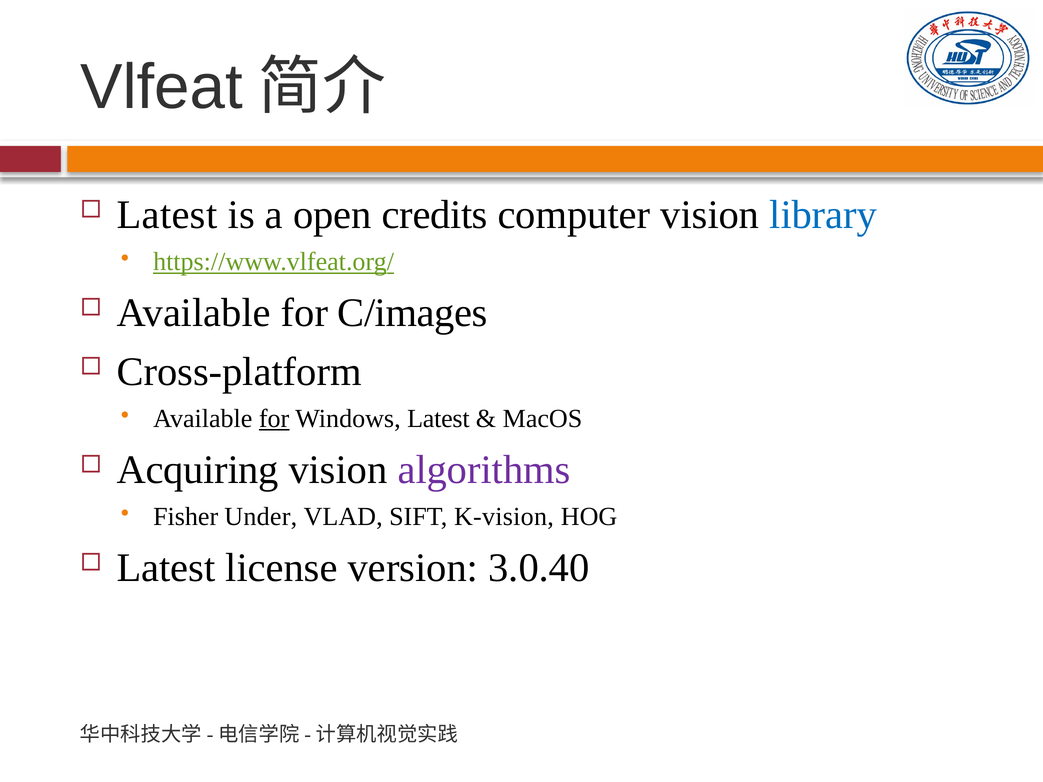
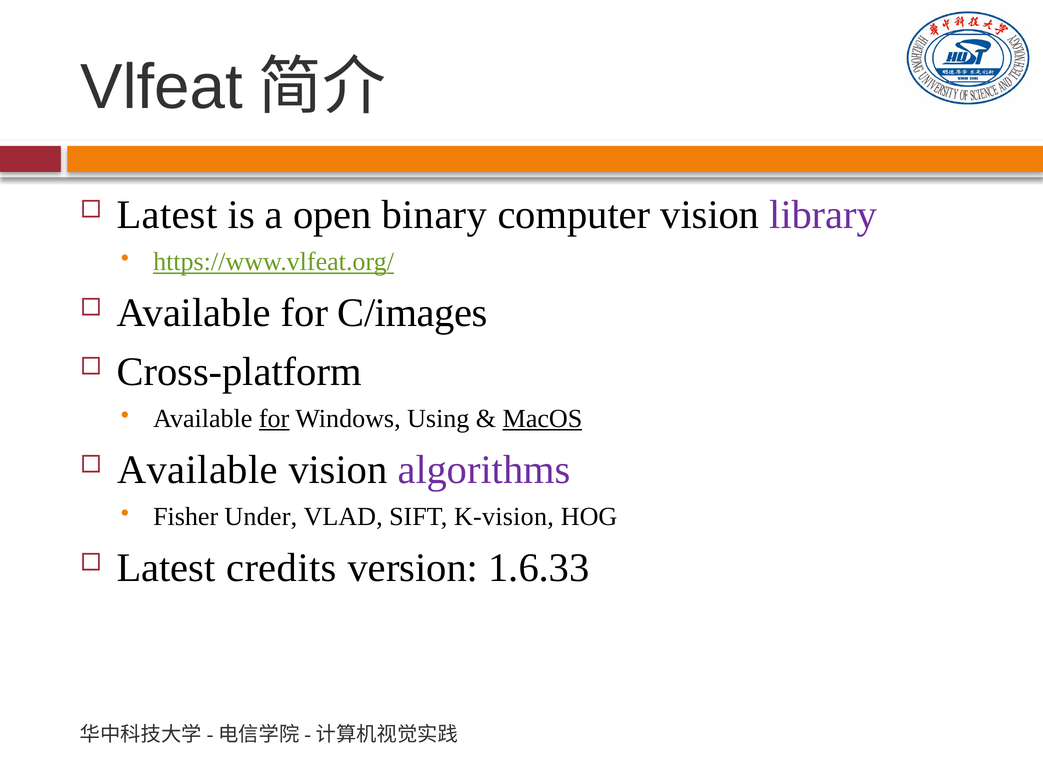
credits: credits -> binary (434, 215)
library colour: blue -> purple (823, 215)
Windows Latest: Latest -> Using (438, 419)
MacOS underline: none -> present (542, 419)
Acquiring: Acquiring -> Available (197, 470)
license: license -> credits (281, 568)
3.0.40: 3.0.40 -> 1.6.33 (539, 568)
